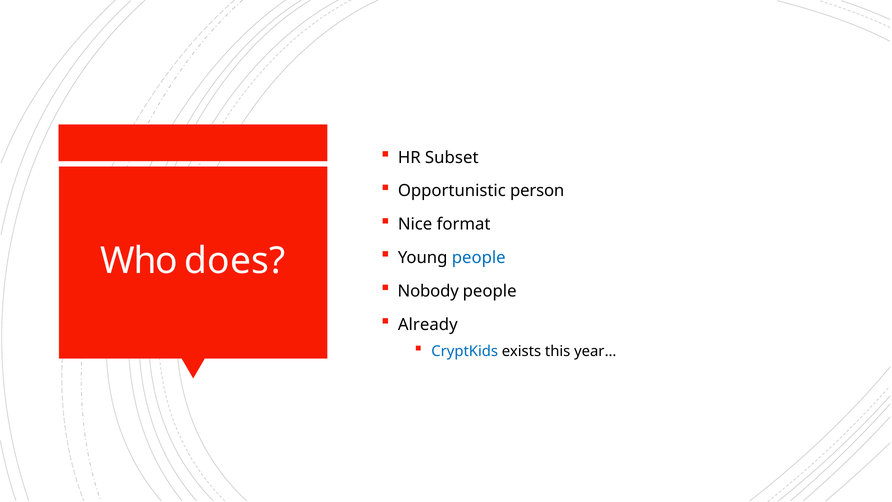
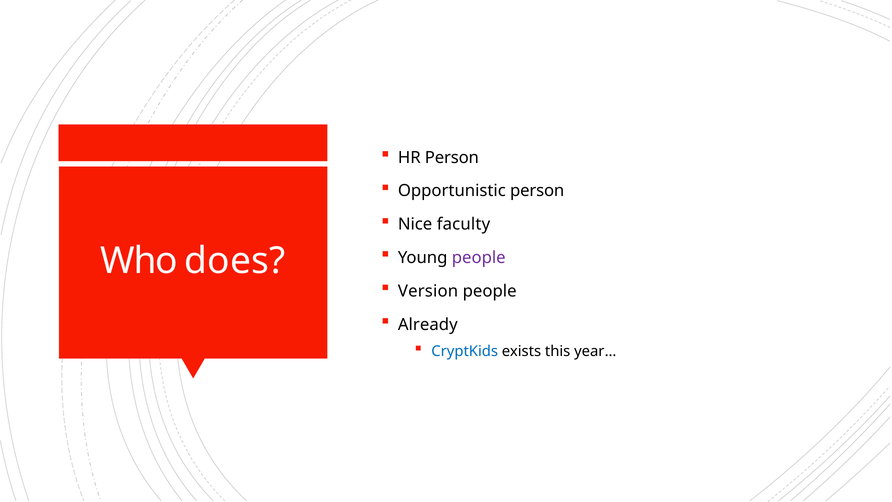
HR Subset: Subset -> Person (452, 157)
format: format -> faculty (463, 224)
people colour: blue -> purple (479, 258)
Nobody: Nobody -> Version (428, 291)
